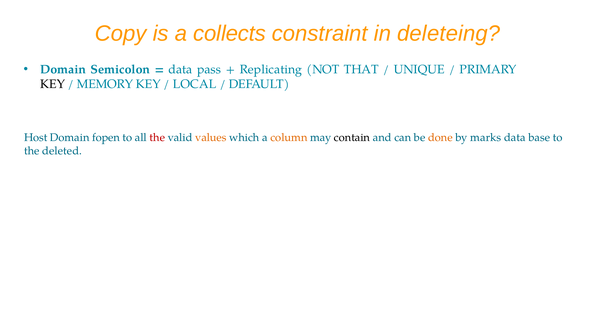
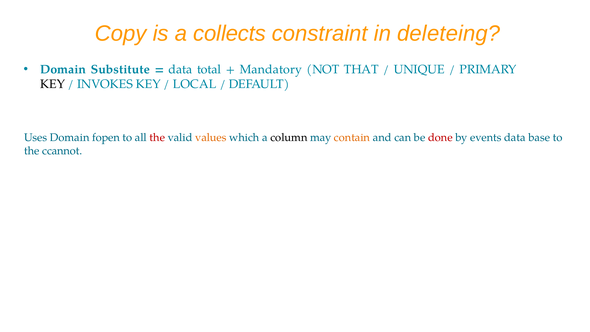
Semicolon: Semicolon -> Substitute (120, 69)
pass: pass -> total (209, 69)
Replicating: Replicating -> Mandatory (271, 69)
MEMORY: MEMORY -> INVOKES (105, 84)
Host: Host -> Uses (36, 137)
column colour: orange -> black (289, 137)
contain colour: black -> orange (352, 137)
done colour: orange -> red (440, 137)
marks: marks -> events (486, 137)
deleted: deleted -> ccannot (62, 151)
